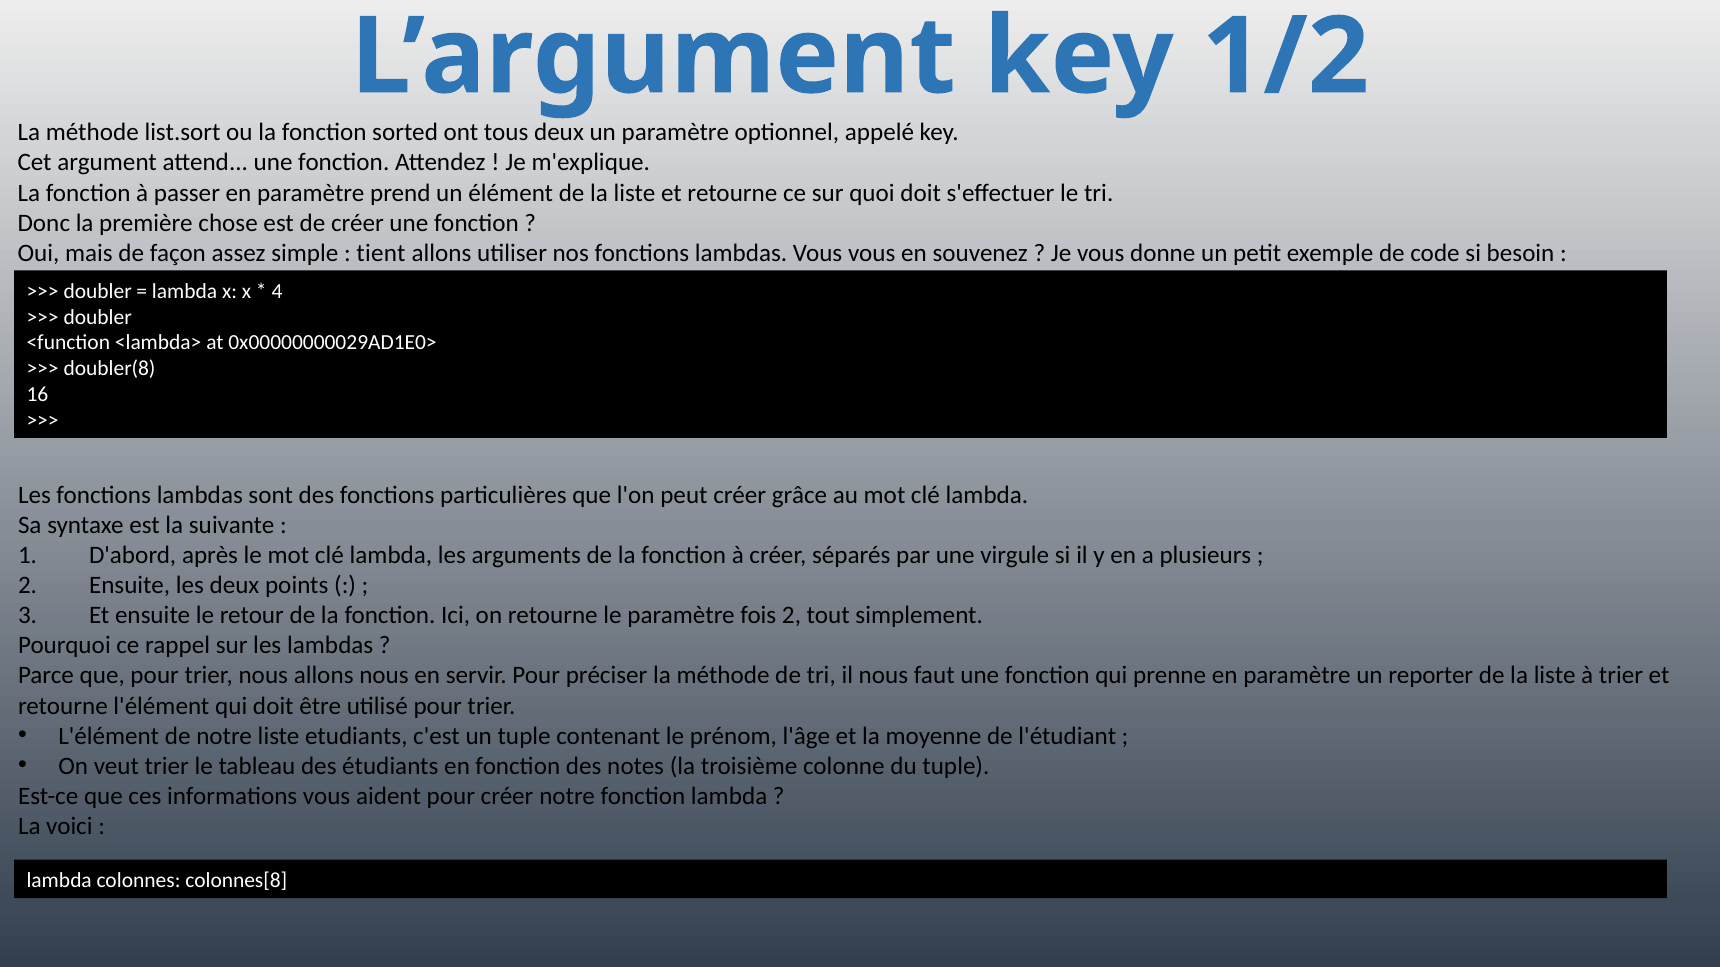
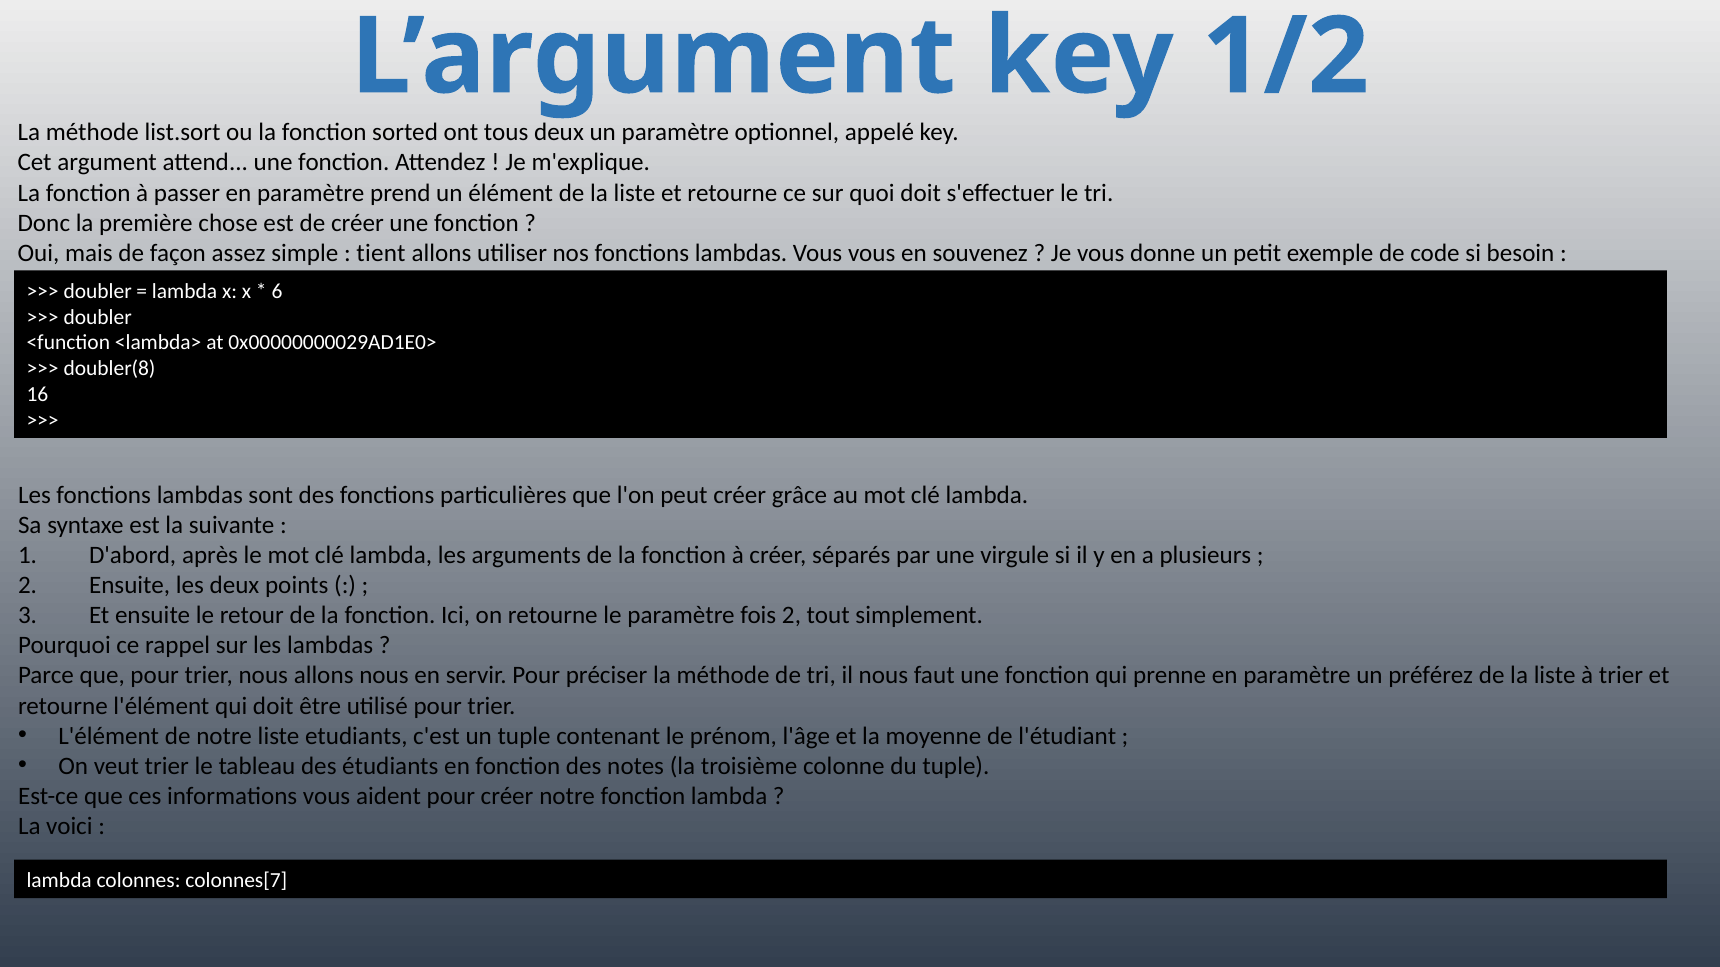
4: 4 -> 6 (277, 291)
reporter: reporter -> préférez (1431, 676)
colonnes[8: colonnes[8 -> colonnes[7 (236, 881)
